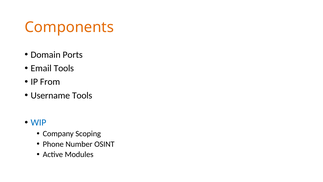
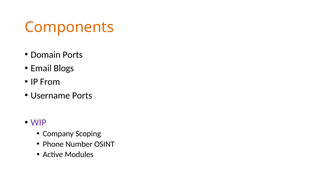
Email Tools: Tools -> Blogs (64, 68)
Username Tools: Tools -> Ports (82, 95)
WIP colour: blue -> purple (38, 122)
